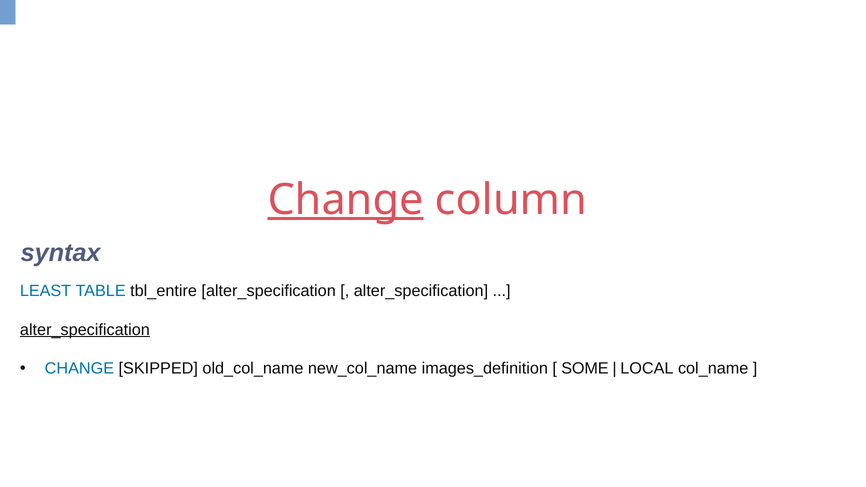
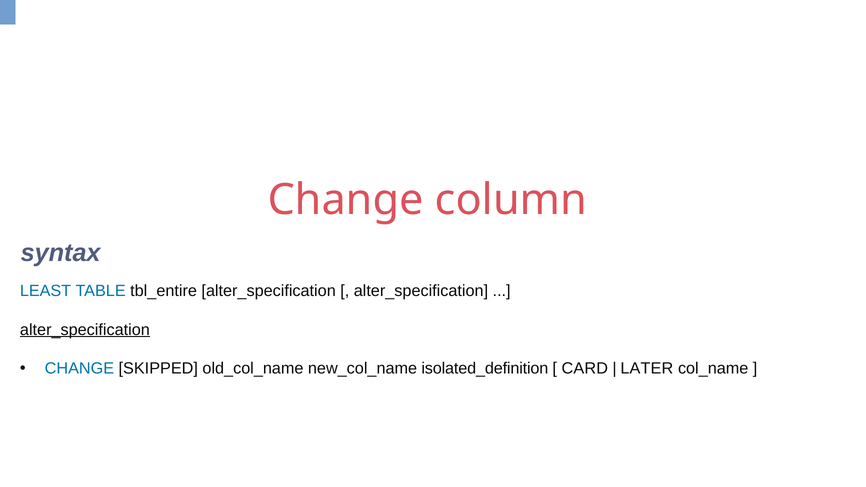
Change underline: present -> none (346, 200)
images_definition: images_definition -> isolated_definition (485, 369)
SOME: SOME -> CARD (585, 369)
LOCAL: LOCAL -> LATER (647, 369)
